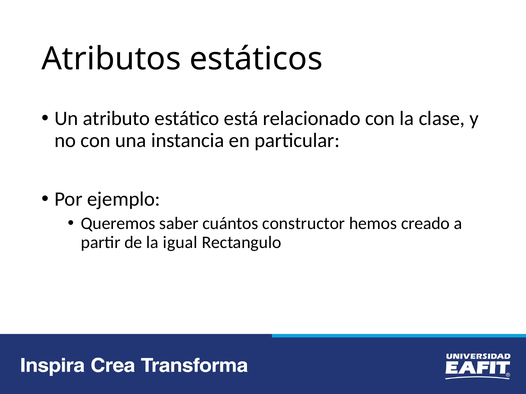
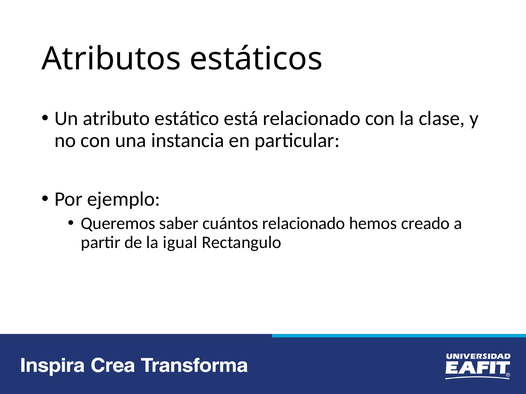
cuántos constructor: constructor -> relacionado (304, 224)
